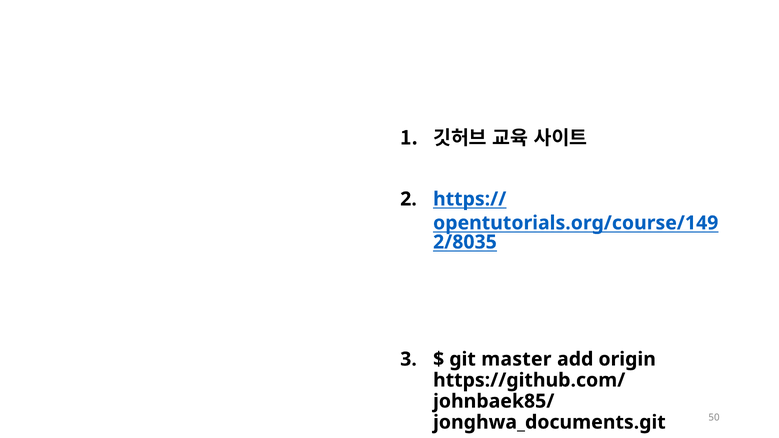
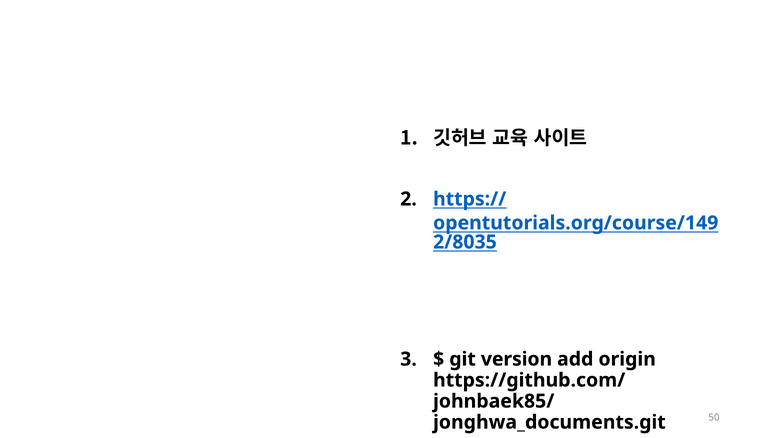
master: master -> version (517, 359)
